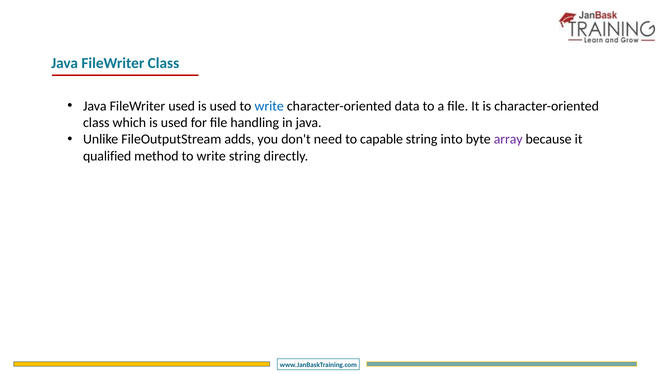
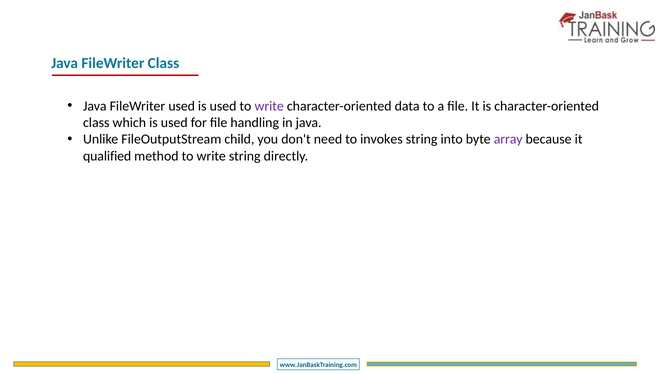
write colour: blue -> purple (269, 106)
adds: adds -> child (239, 139)
capable: capable -> invokes (381, 139)
